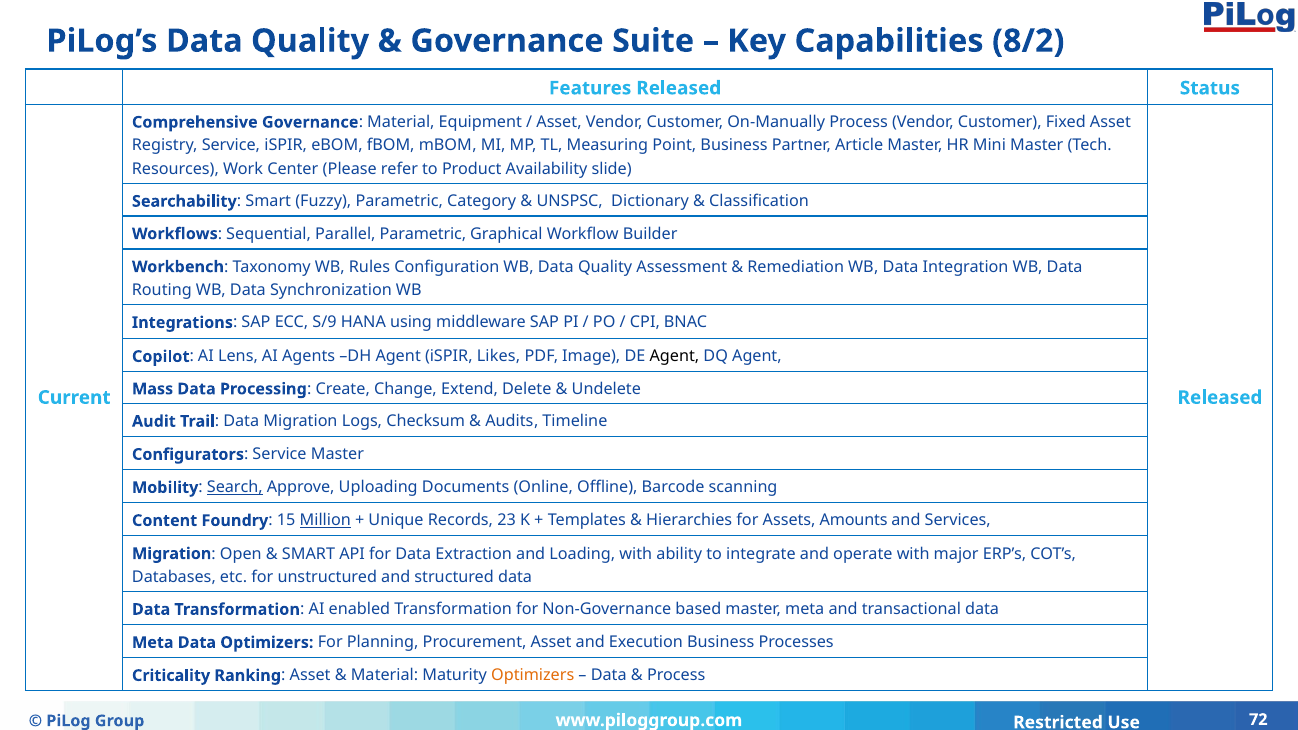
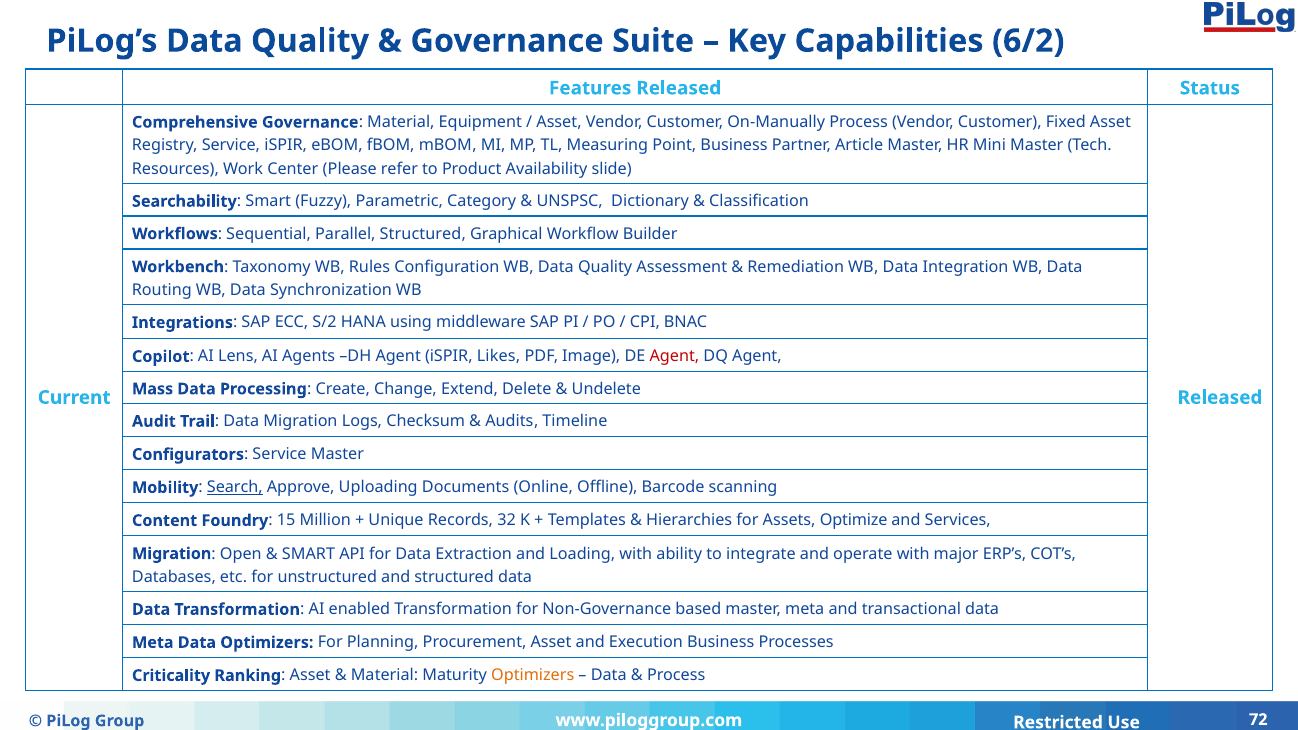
8/2: 8/2 -> 6/2 (1028, 41)
Parallel Parametric: Parametric -> Structured (423, 234)
S/9: S/9 -> S/2 (325, 323)
Agent colour: black -> red (674, 357)
Million underline: present -> none (325, 521)
23: 23 -> 32 (507, 521)
Amounts: Amounts -> Optimize (854, 521)
